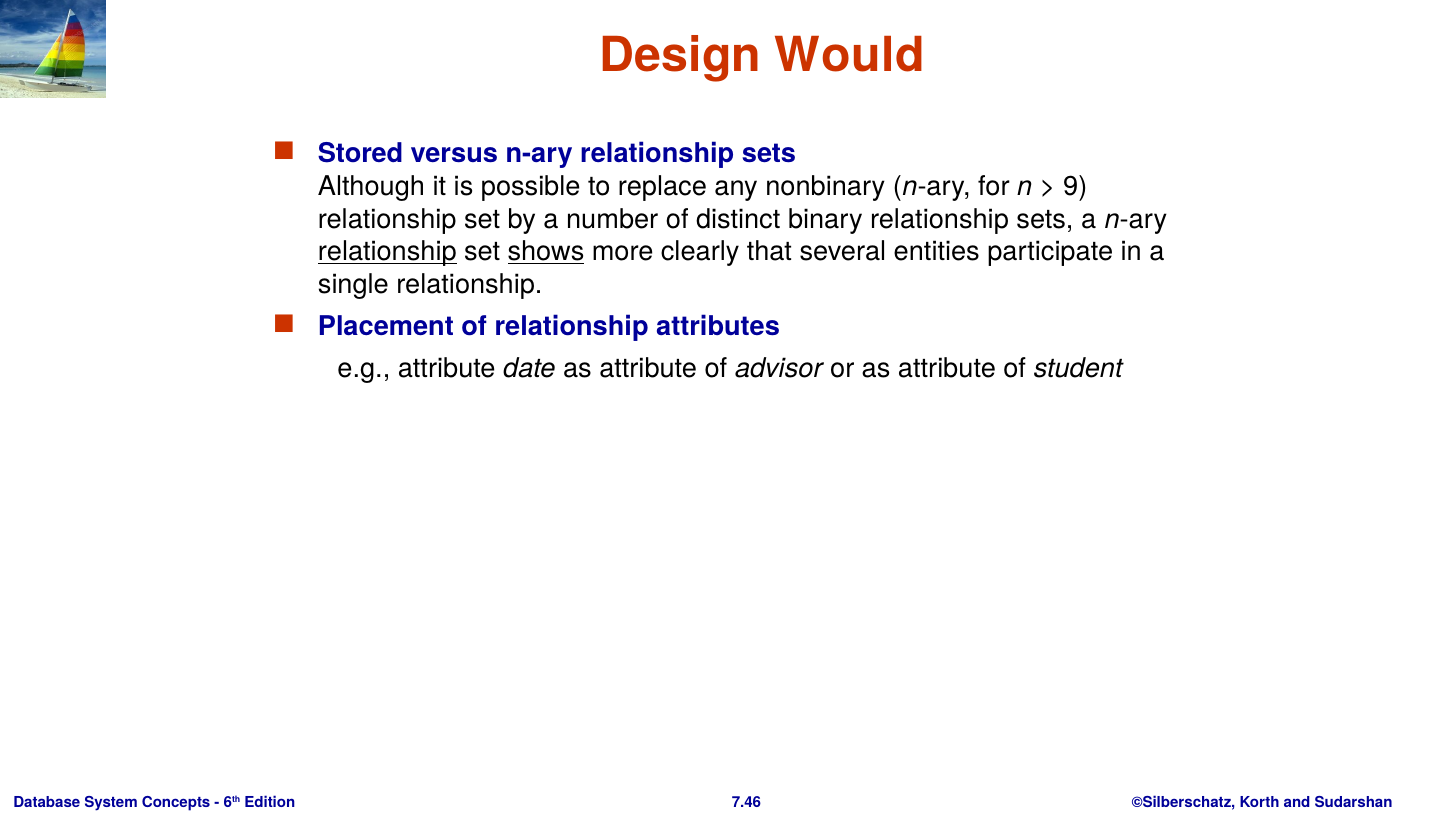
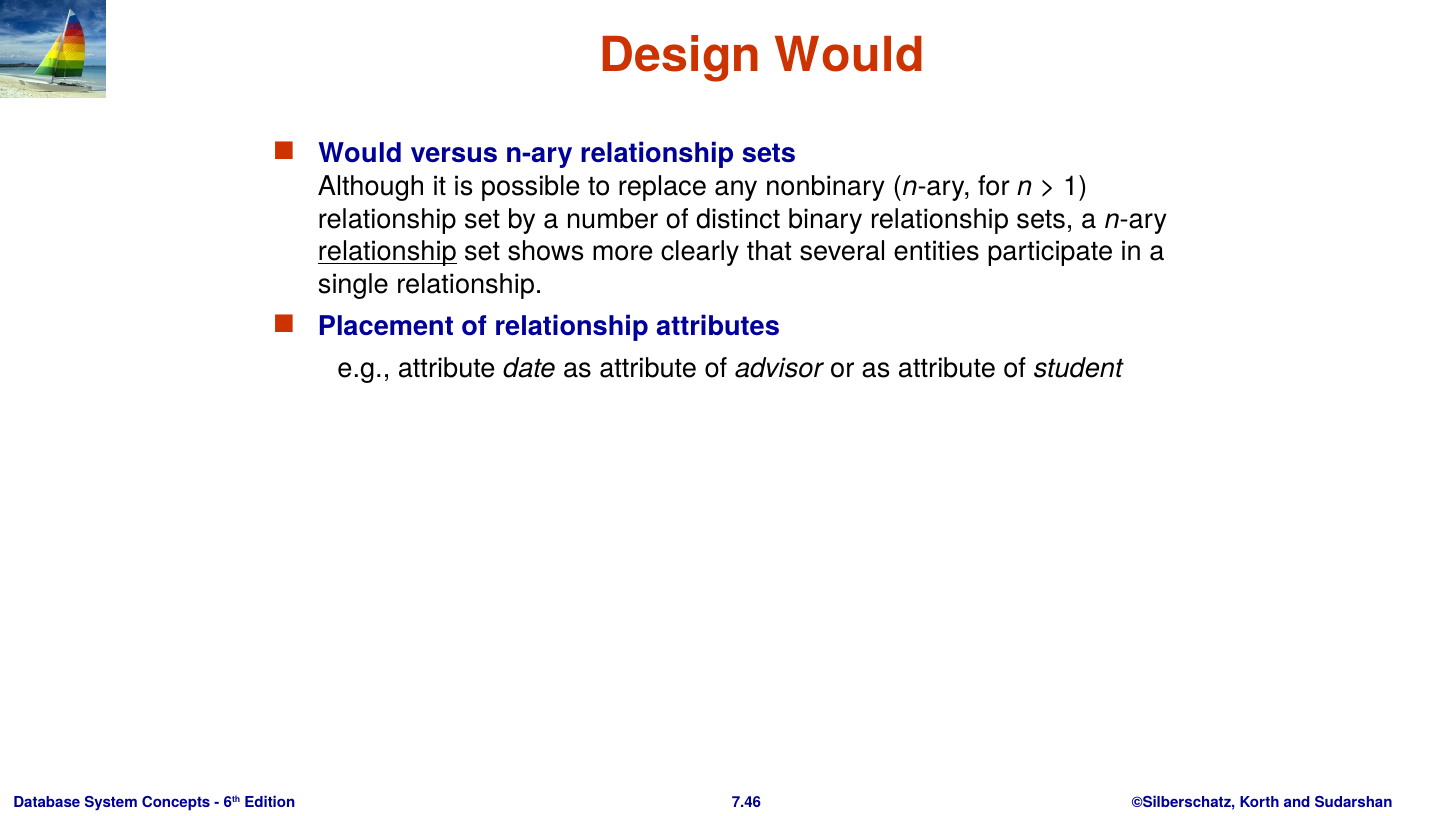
Stored: Stored -> Would (360, 154)
9: 9 -> 1 (1075, 186)
shows underline: present -> none (546, 252)
